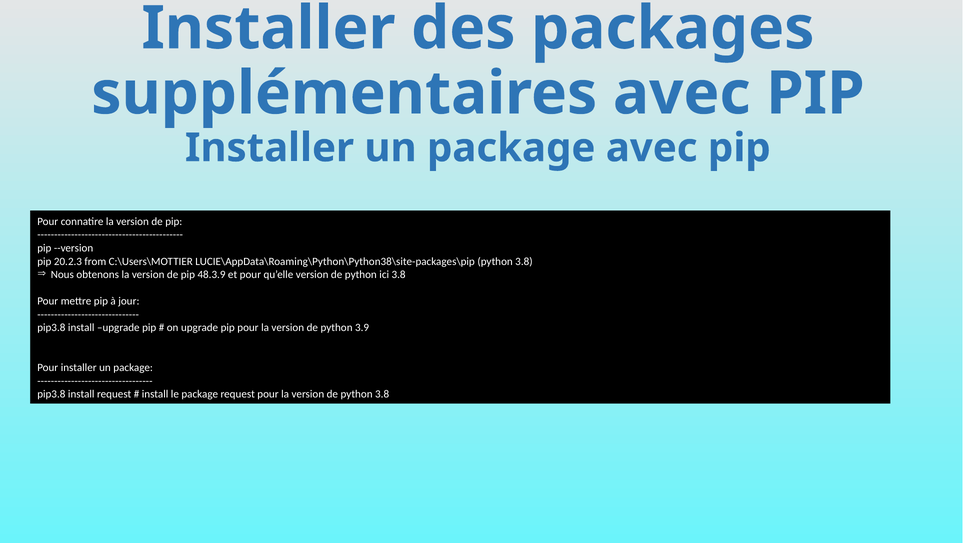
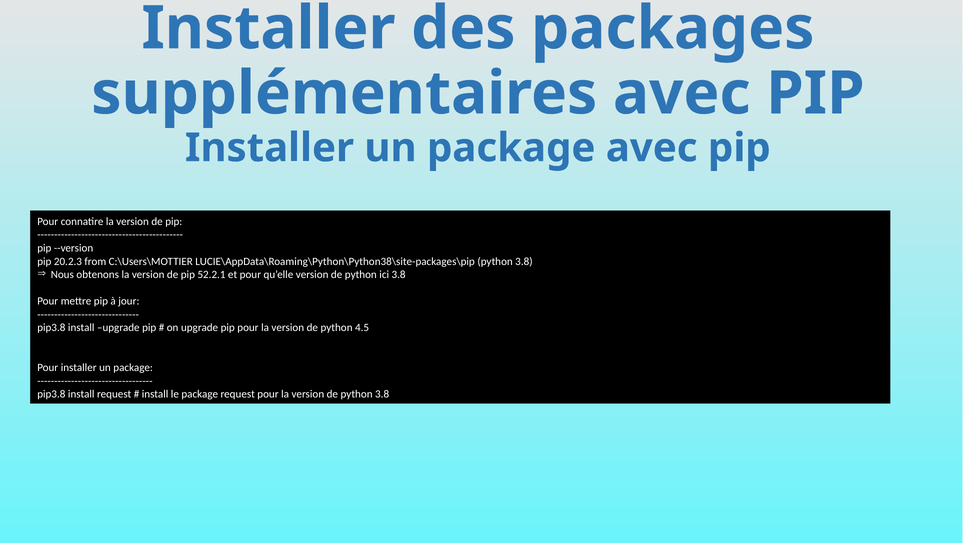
48.3.9: 48.3.9 -> 52.2.1 (212, 275)
3.9: 3.9 -> 4.5 (362, 328)
